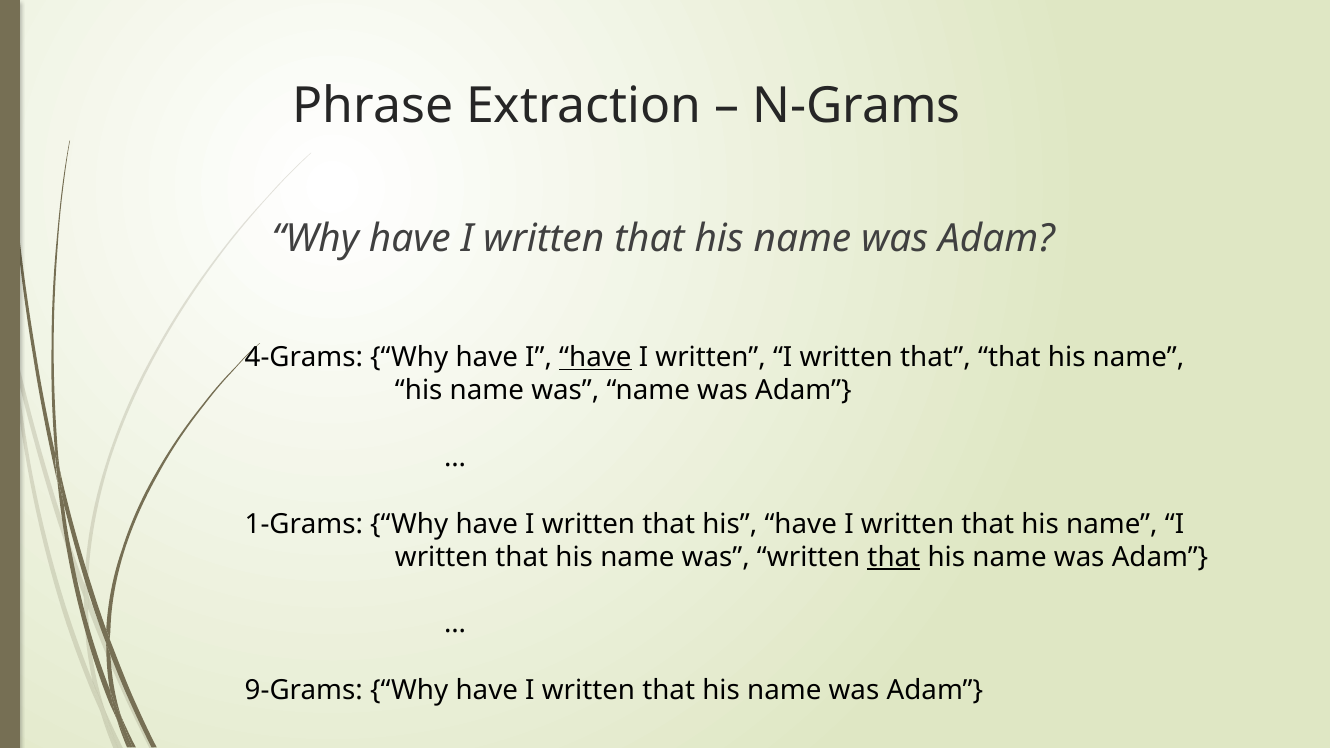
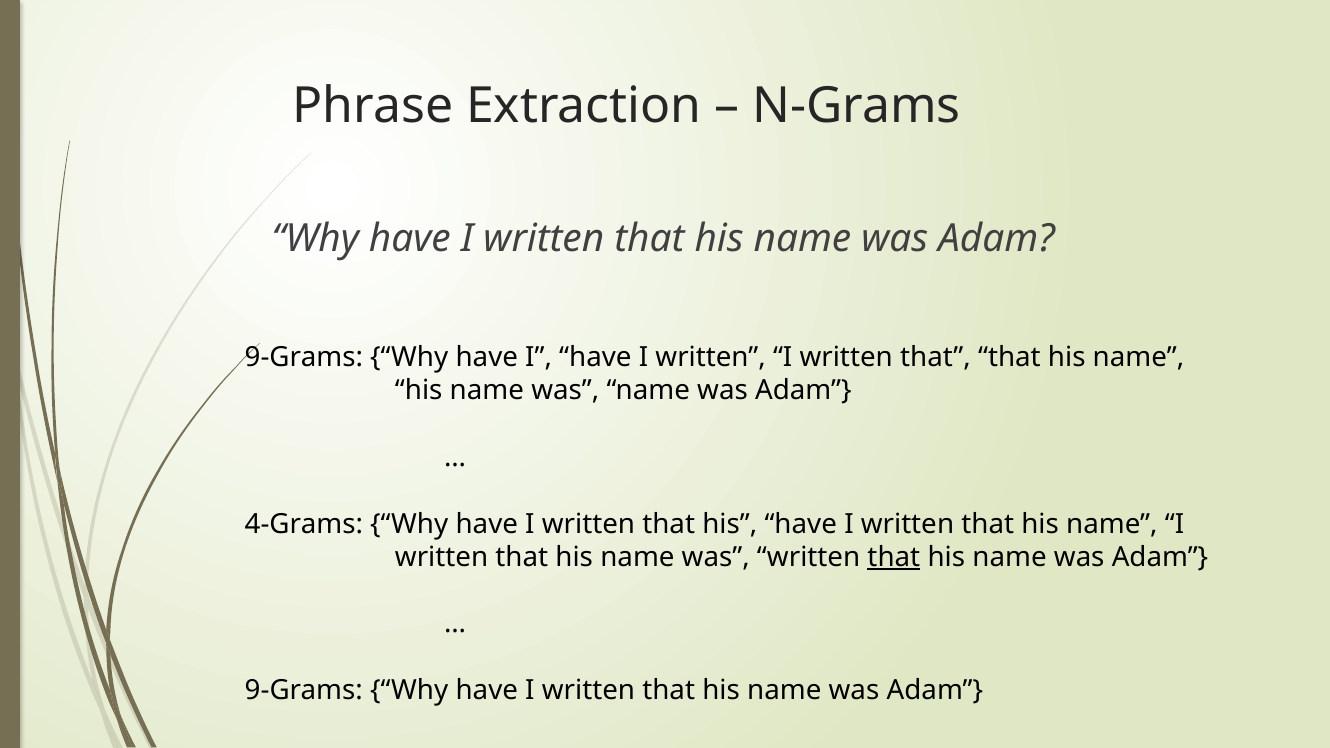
4-Grams: 4-Grams -> 9-Grams (304, 358)
have underline: present -> none (595, 358)
1-Grams: 1-Grams -> 4-Grams (304, 524)
